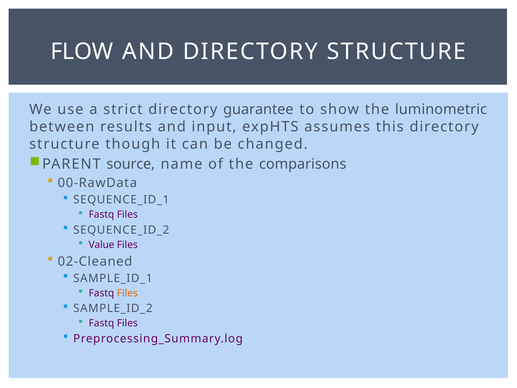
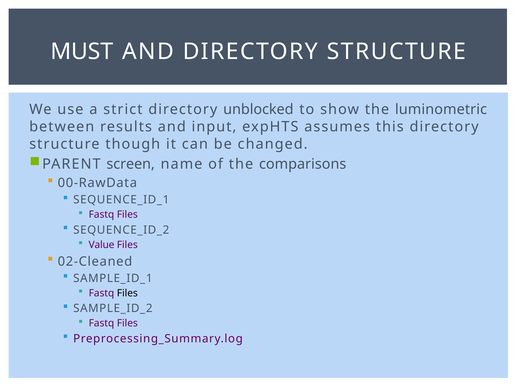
FLOW: FLOW -> MUST (82, 52)
guarantee: guarantee -> unblocked (258, 109)
source: source -> screen (131, 164)
Files colour: orange -> black (127, 293)
